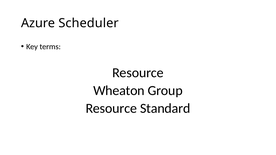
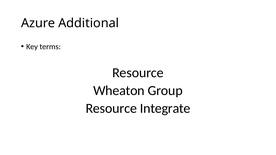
Scheduler: Scheduler -> Additional (89, 23)
Standard: Standard -> Integrate (165, 108)
